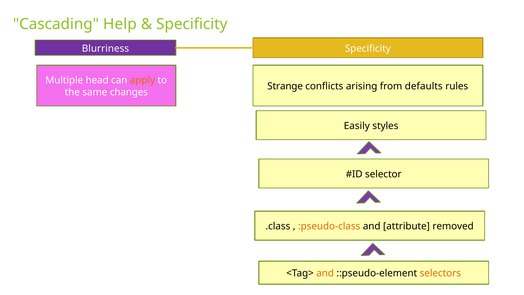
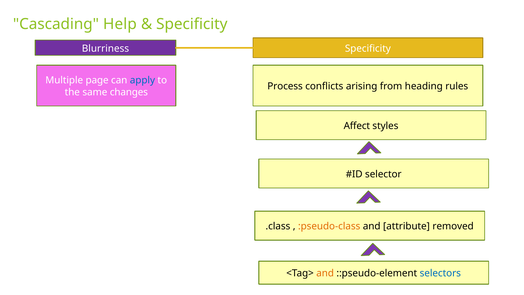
head: head -> page (97, 80)
apply colour: orange -> blue (142, 80)
Strange: Strange -> Process (285, 86)
defaults: defaults -> heading (424, 86)
Easily: Easily -> Affect (357, 126)
selectors colour: orange -> blue (440, 273)
